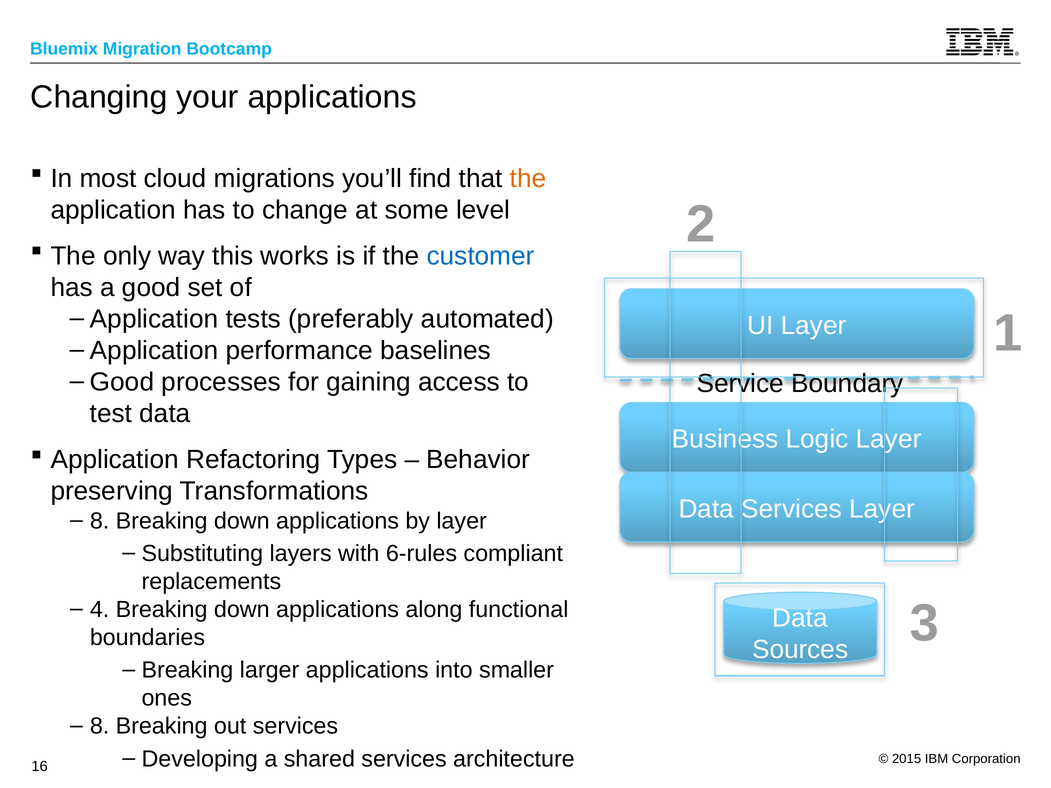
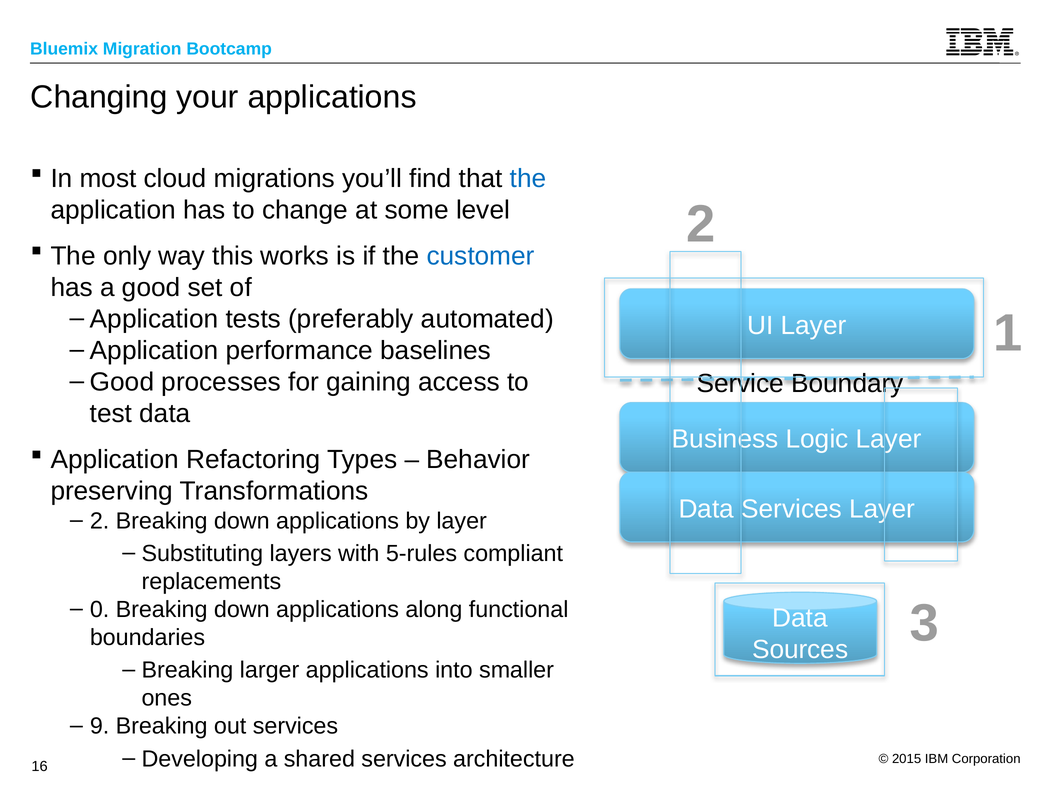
the colour: orange -> blue (528, 178)
8: 8 -> 2 (100, 521)
6-rules: 6-rules -> 5-rules (422, 554)
4: 4 -> 0 (100, 610)
8: 8 -> 9 (100, 726)
